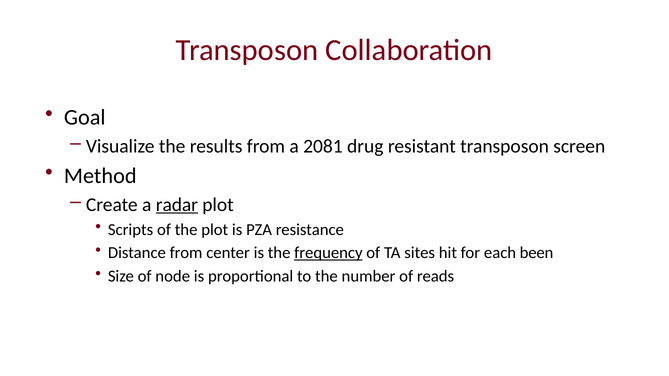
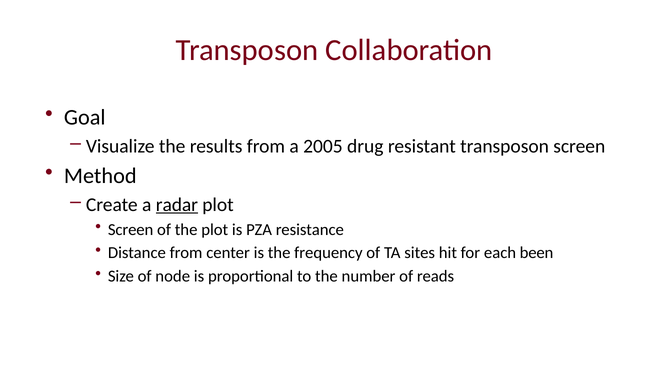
2081: 2081 -> 2005 (323, 146)
Scripts: Scripts -> Screen (131, 230)
frequency underline: present -> none (328, 253)
